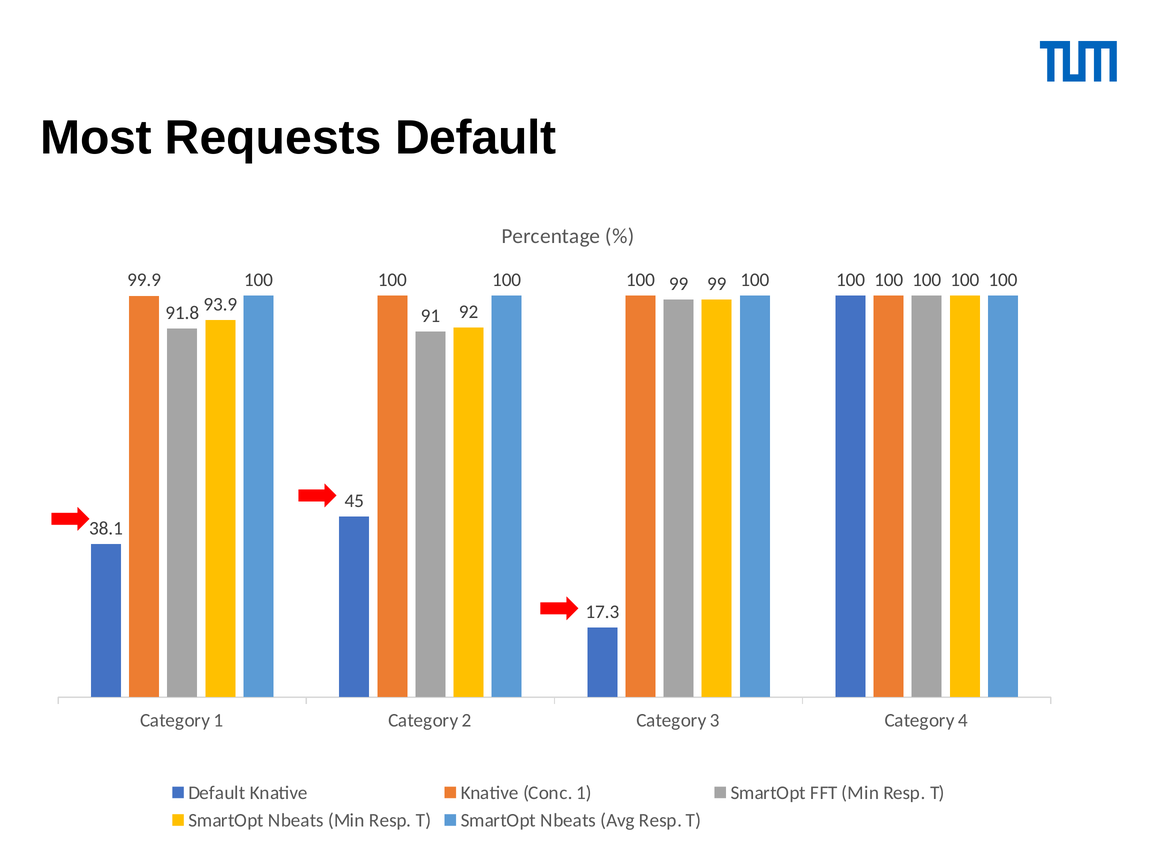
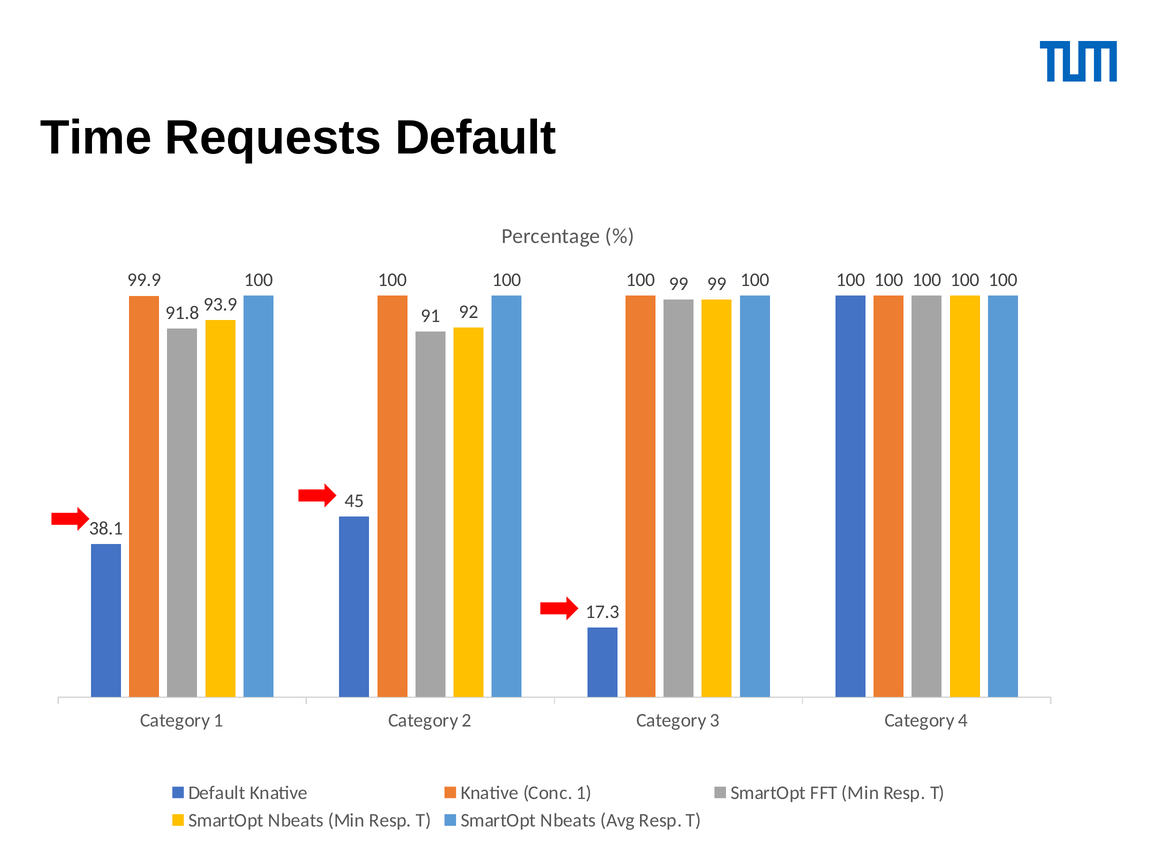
Most: Most -> Time (96, 138)
